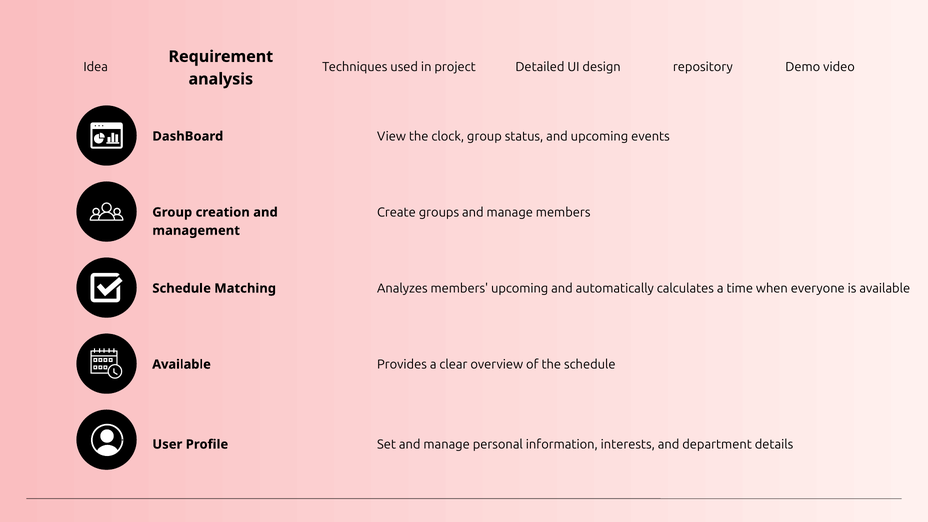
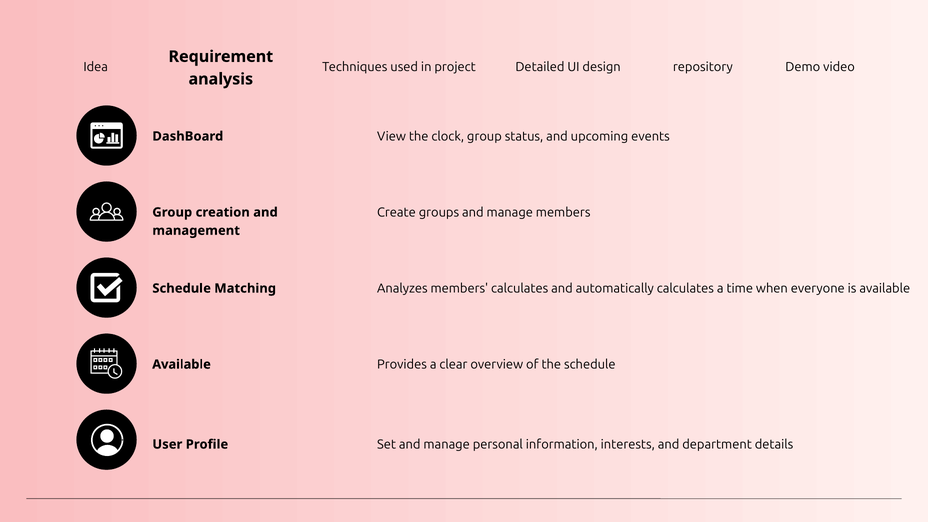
members upcoming: upcoming -> calculates (520, 288)
